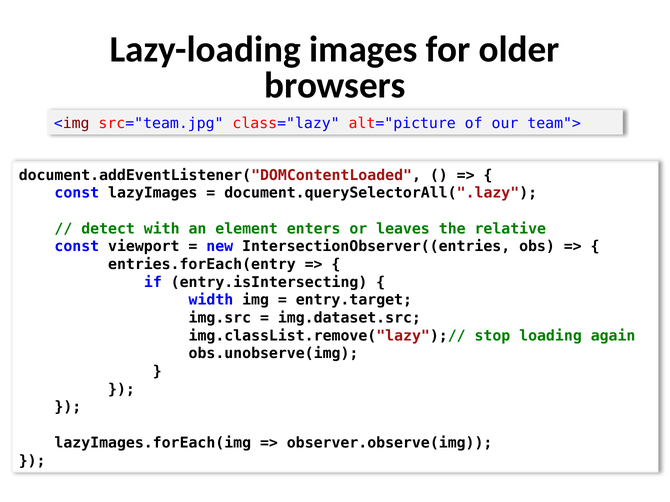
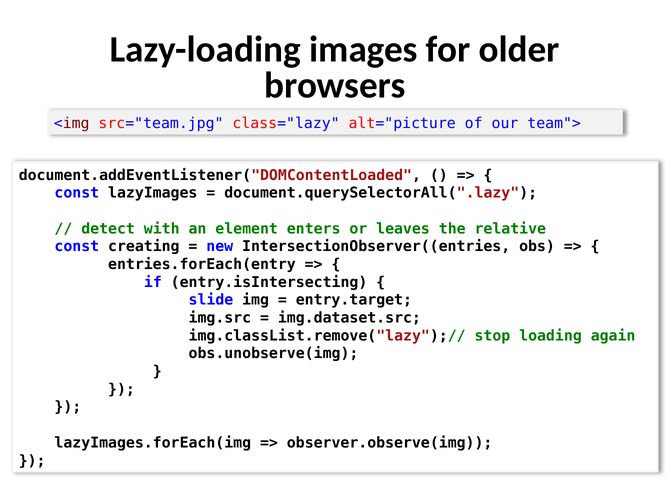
viewport: viewport -> creating (144, 247)
width: width -> slide (211, 300)
